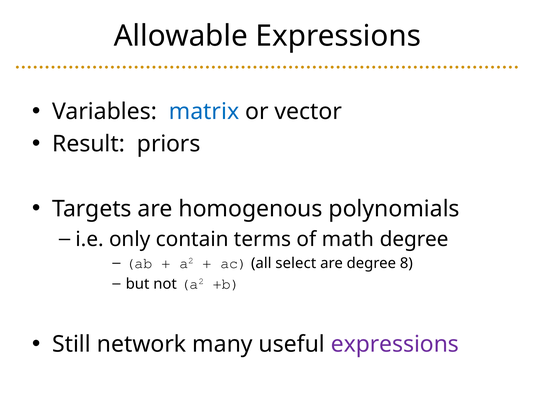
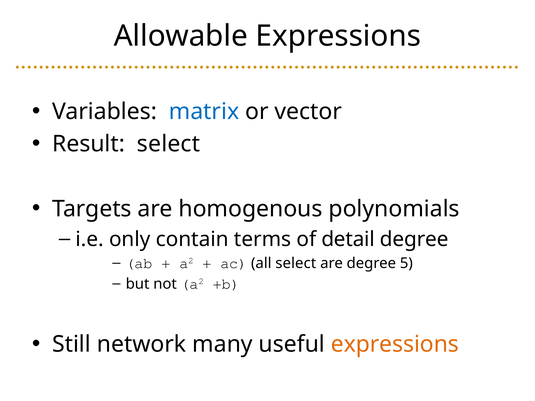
Result priors: priors -> select (169, 144)
math: math -> detail (348, 239)
8: 8 -> 5 (406, 263)
expressions colour: purple -> orange (395, 345)
